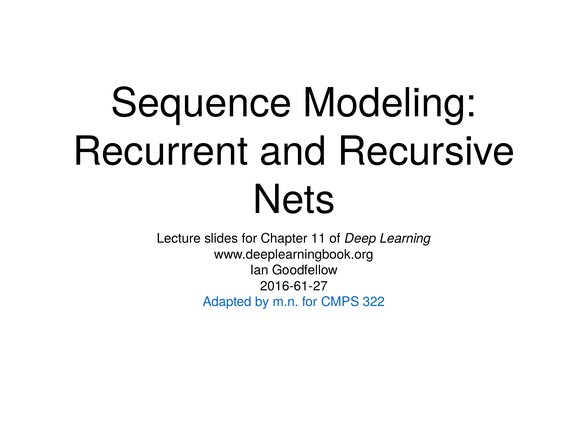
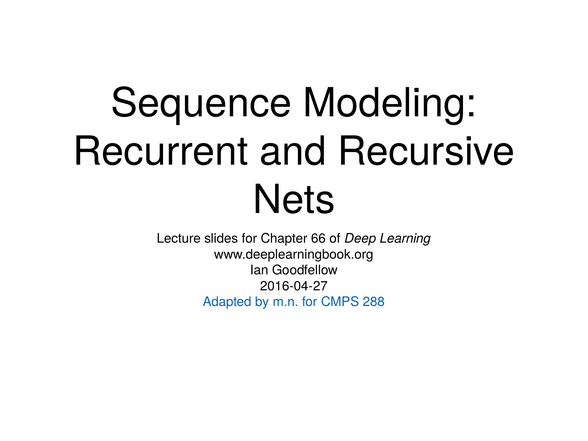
11: 11 -> 66 (318, 239)
2016-61-27: 2016-61-27 -> 2016-04-27 (294, 286)
322: 322 -> 288 (374, 302)
